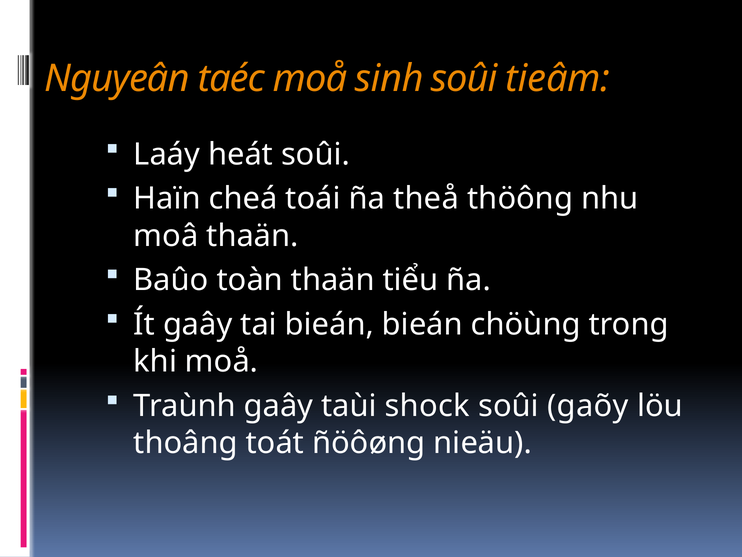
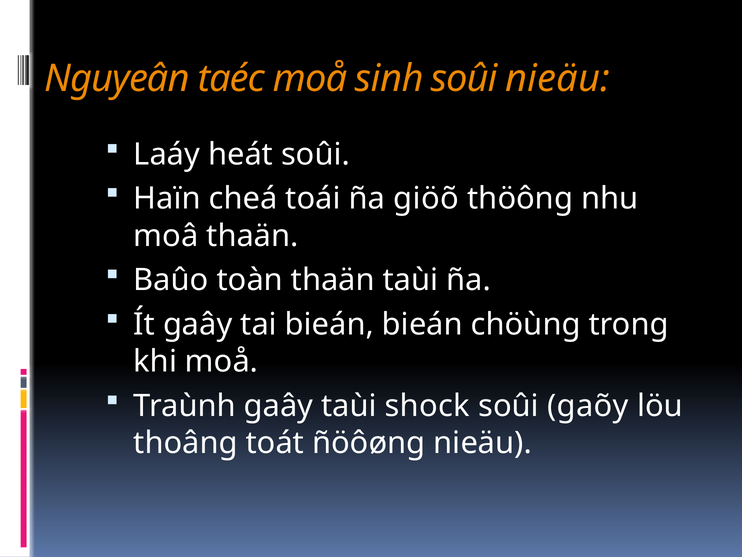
soûi tieâm: tieâm -> nieäu (558, 79)
theå: theå -> giöõ (426, 199)
thaän tiểu: tiểu -> taùi (411, 280)
